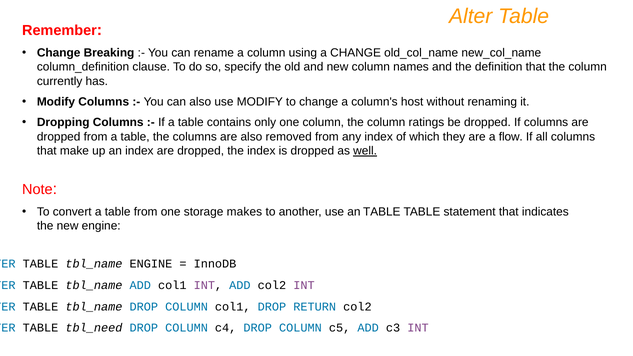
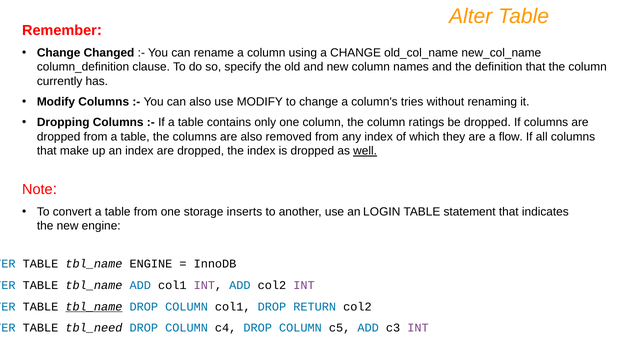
Breaking: Breaking -> Changed (109, 53)
host: host -> tries (412, 102)
makes: makes -> inserts (244, 212)
an TABLE: TABLE -> LOGIN (382, 212)
tbl_name underline: none -> present (94, 307)
